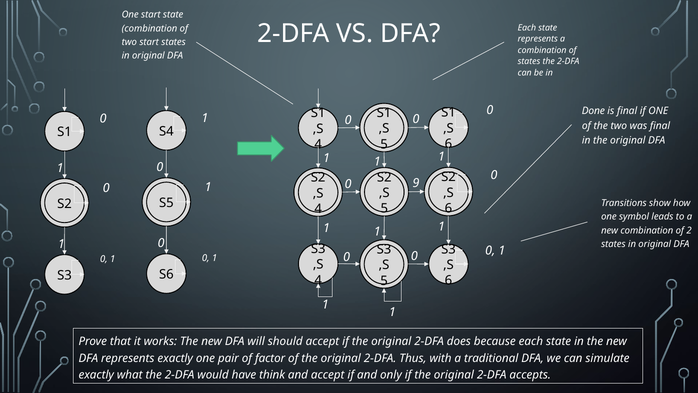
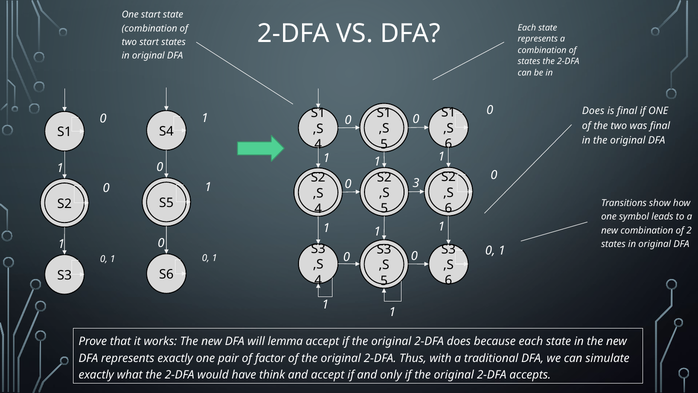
Done: Done -> Does (593, 111)
9: 9 -> 3 (416, 183)
should: should -> lemma (285, 341)
